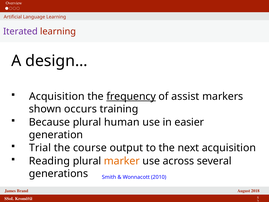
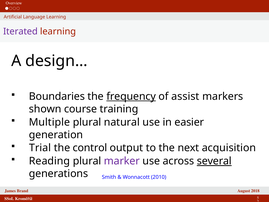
Acquisition: Acquisition -> Boundaries (57, 96)
occurs: occurs -> course (81, 109)
Because: Because -> Multiple (49, 122)
human: human -> natural (122, 122)
course: course -> control (90, 148)
marker colour: orange -> purple (122, 161)
several underline: none -> present (214, 161)
